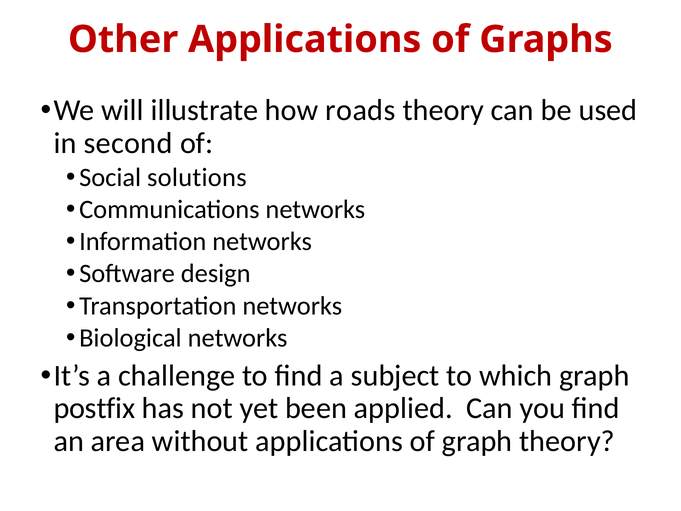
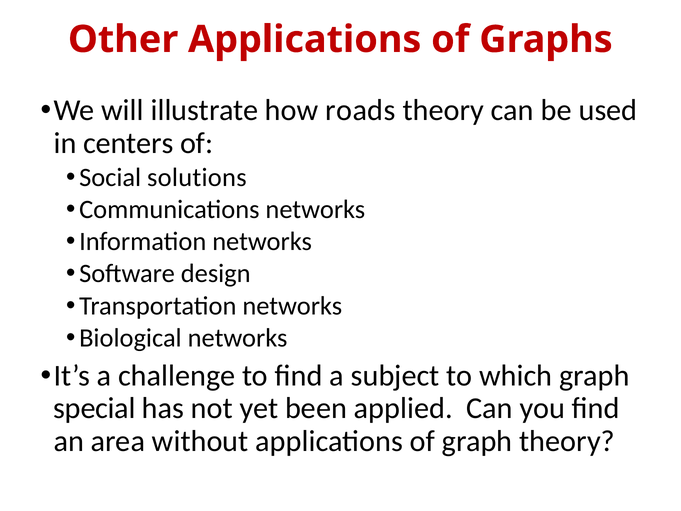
second: second -> centers (128, 143)
postfix: postfix -> special (94, 408)
